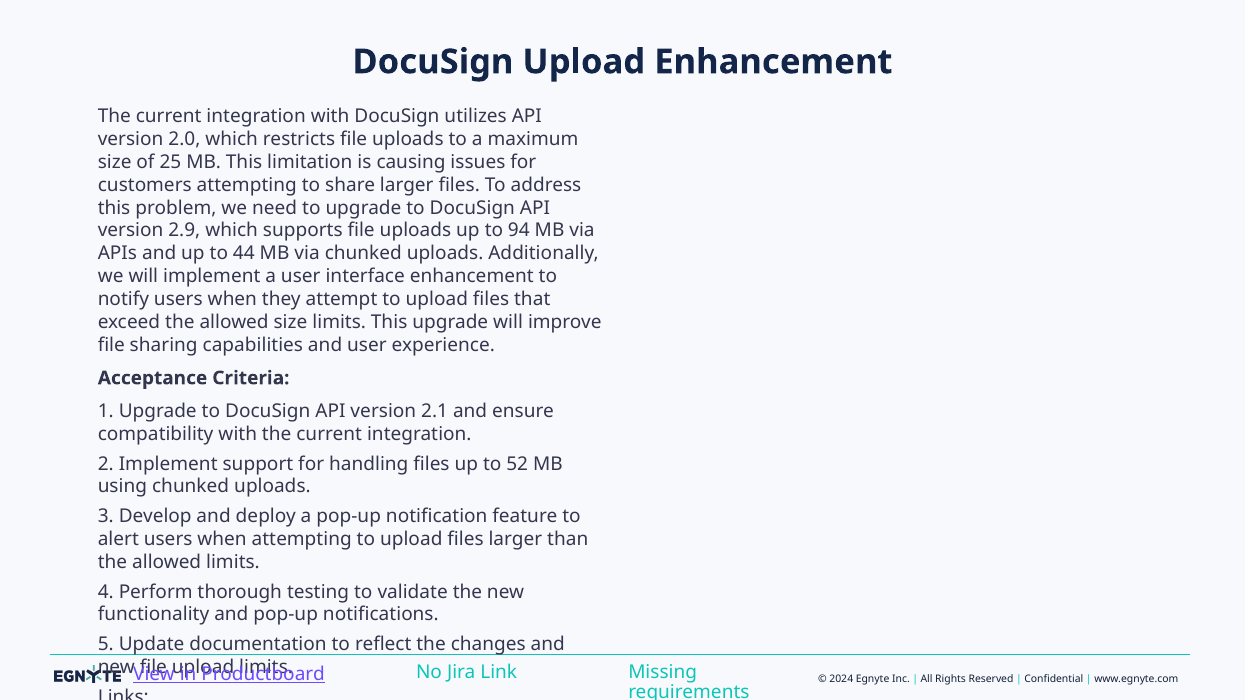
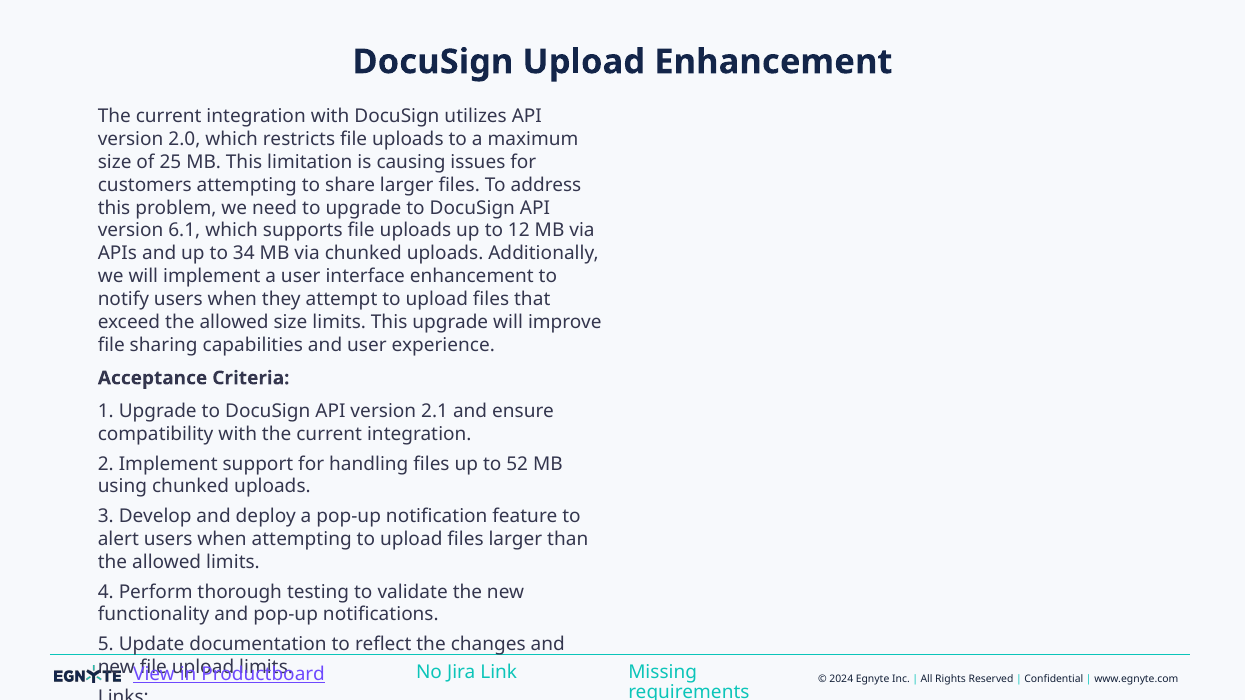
2.9: 2.9 -> 6.1 (184, 231)
94: 94 -> 12 (519, 231)
44: 44 -> 34 (244, 254)
